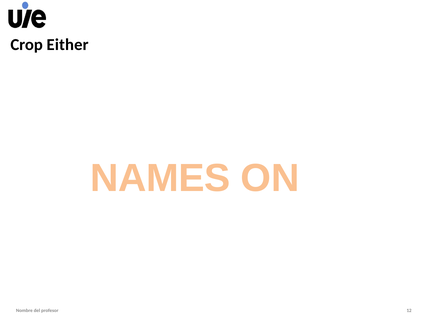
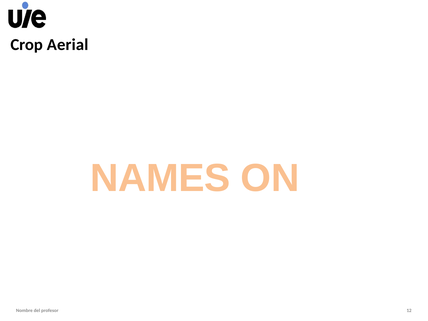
Either: Either -> Aerial (68, 45)
